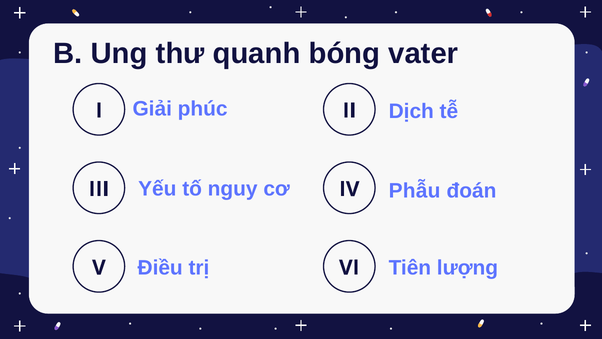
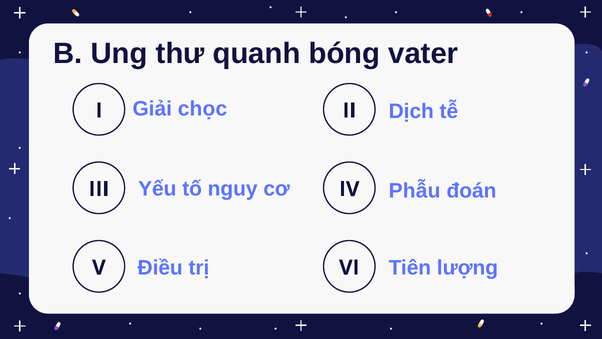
phúc: phúc -> chọc (202, 109)
